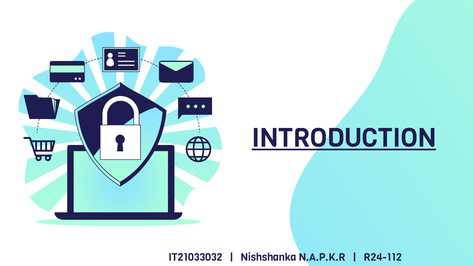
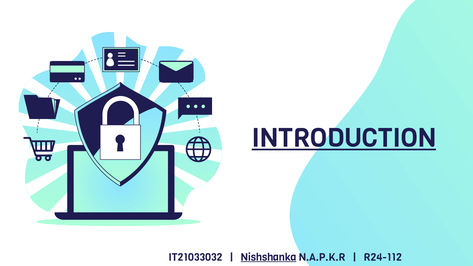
Nishshanka underline: none -> present (268, 257)
